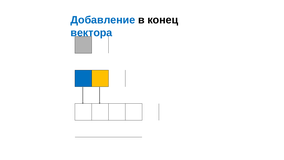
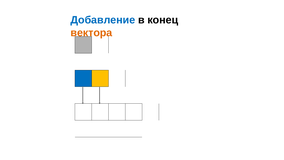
вектора colour: blue -> orange (91, 33)
